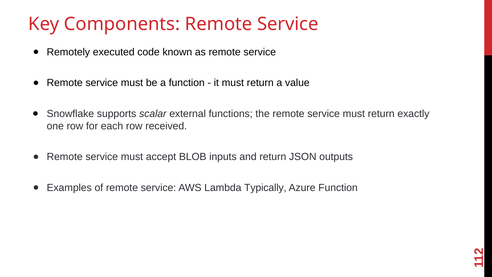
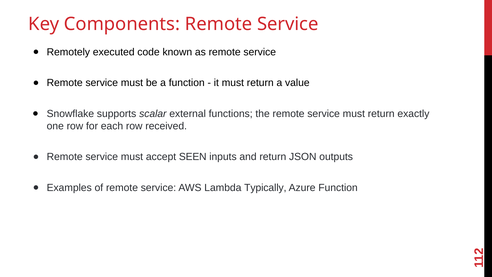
BLOB: BLOB -> SEEN (193, 157)
